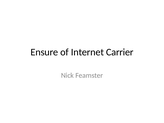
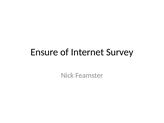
Carrier: Carrier -> Survey (120, 52)
